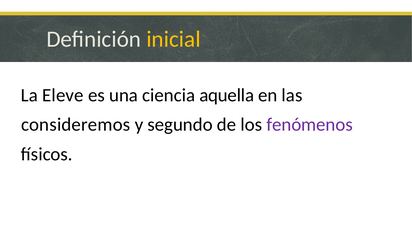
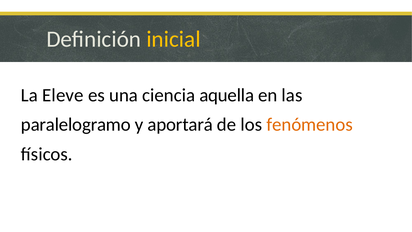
consideremos: consideremos -> paralelogramo (76, 125)
segundo: segundo -> aportará (180, 125)
fenómenos colour: purple -> orange (310, 125)
